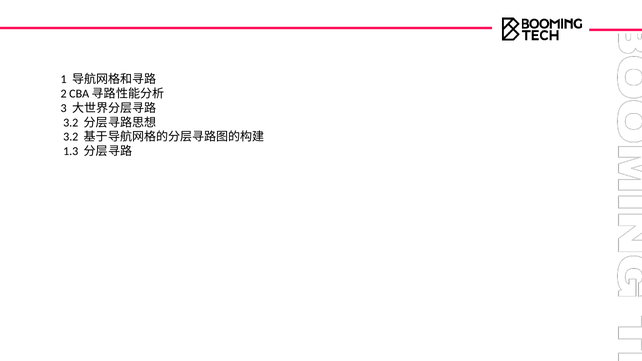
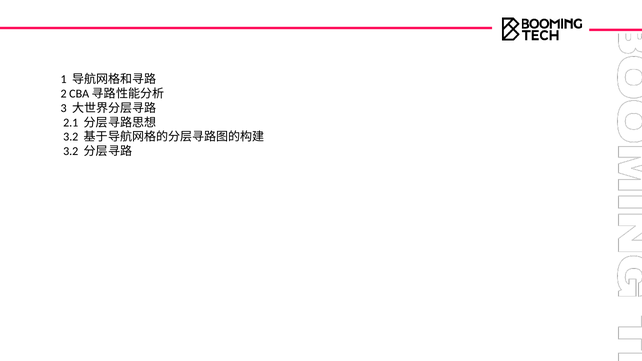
3.2: 3.2 -> 2.1 (71, 123)
1.3: 1.3 -> 3.2 (71, 151)
